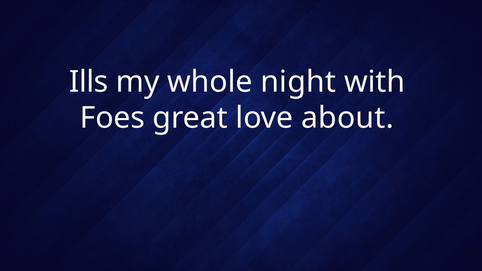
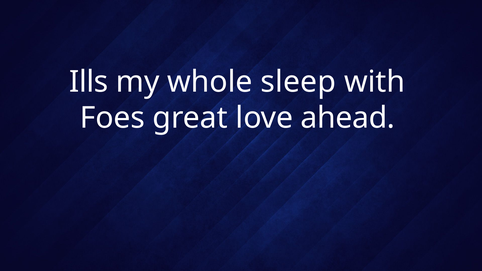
night: night -> sleep (298, 82)
about: about -> ahead (348, 118)
